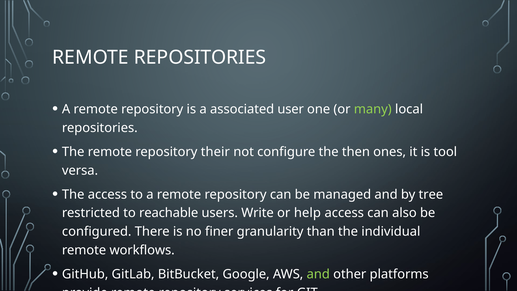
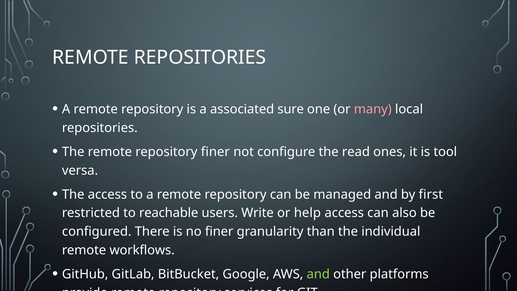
user: user -> sure (291, 109)
many colour: light green -> pink (373, 109)
repository their: their -> finer (215, 152)
then: then -> read (356, 152)
tree: tree -> first (431, 194)
